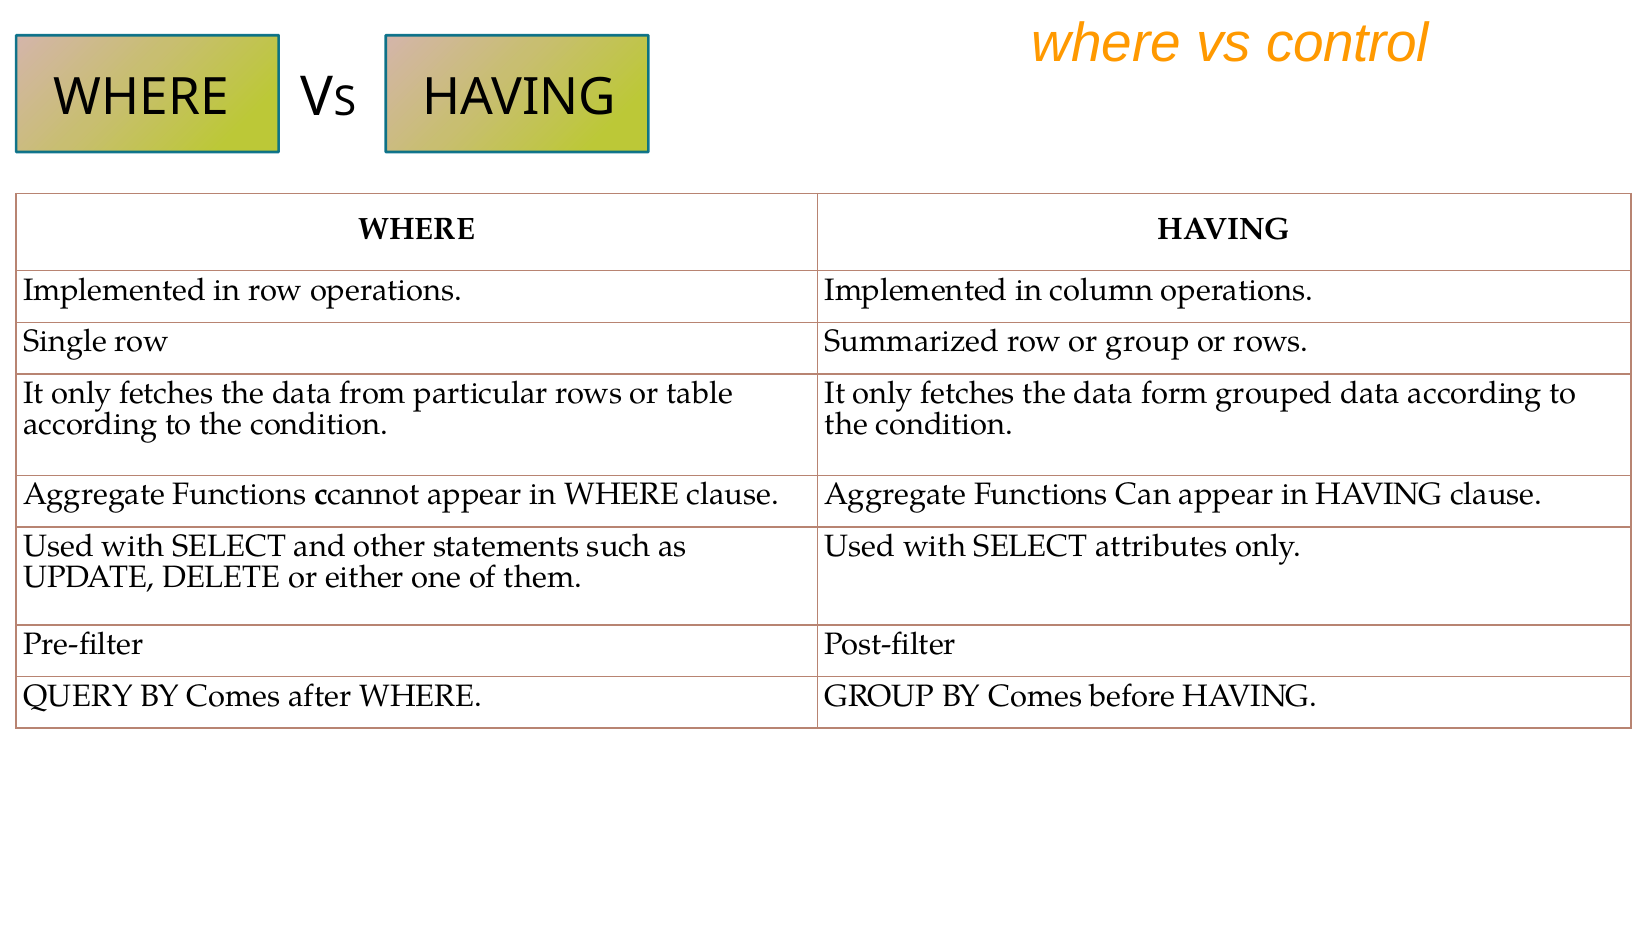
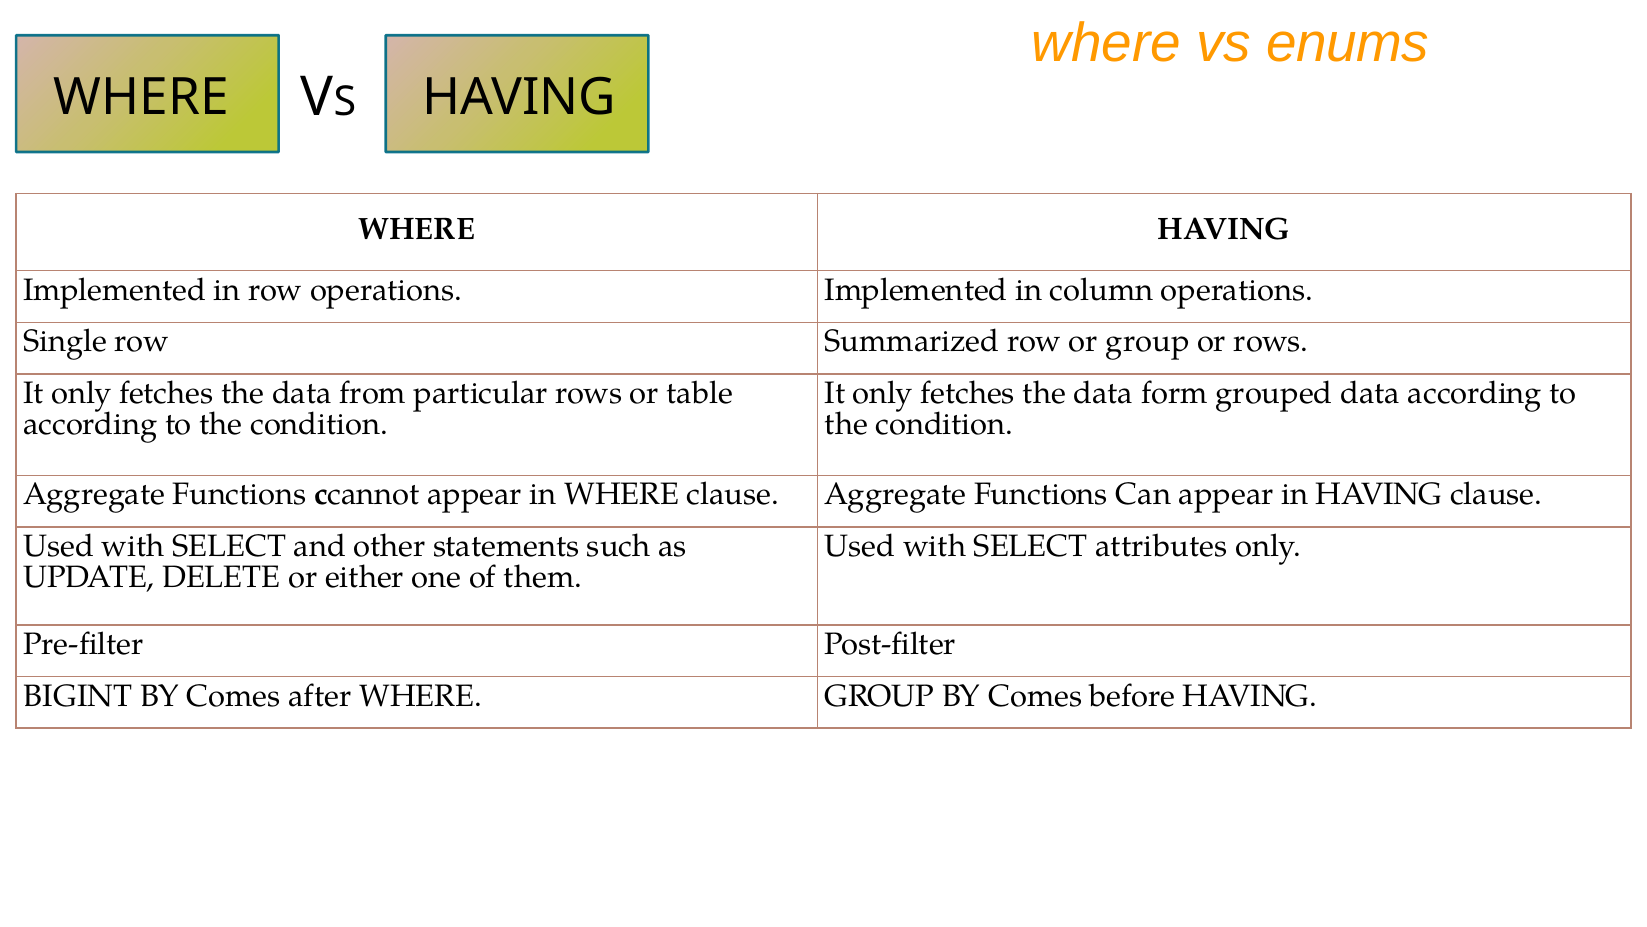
control: control -> enums (1348, 43)
QUERY: QUERY -> BIGINT (78, 695)
